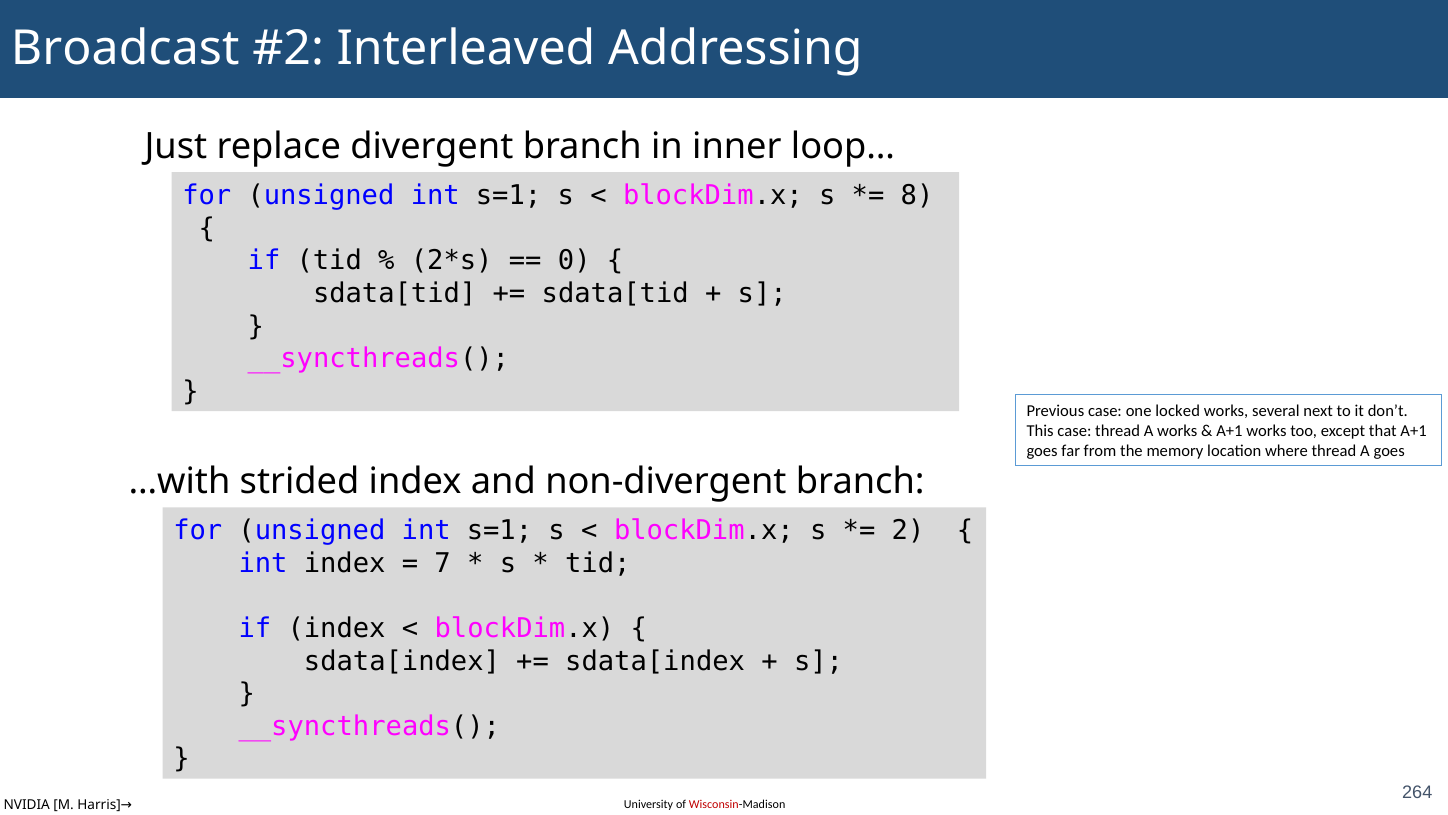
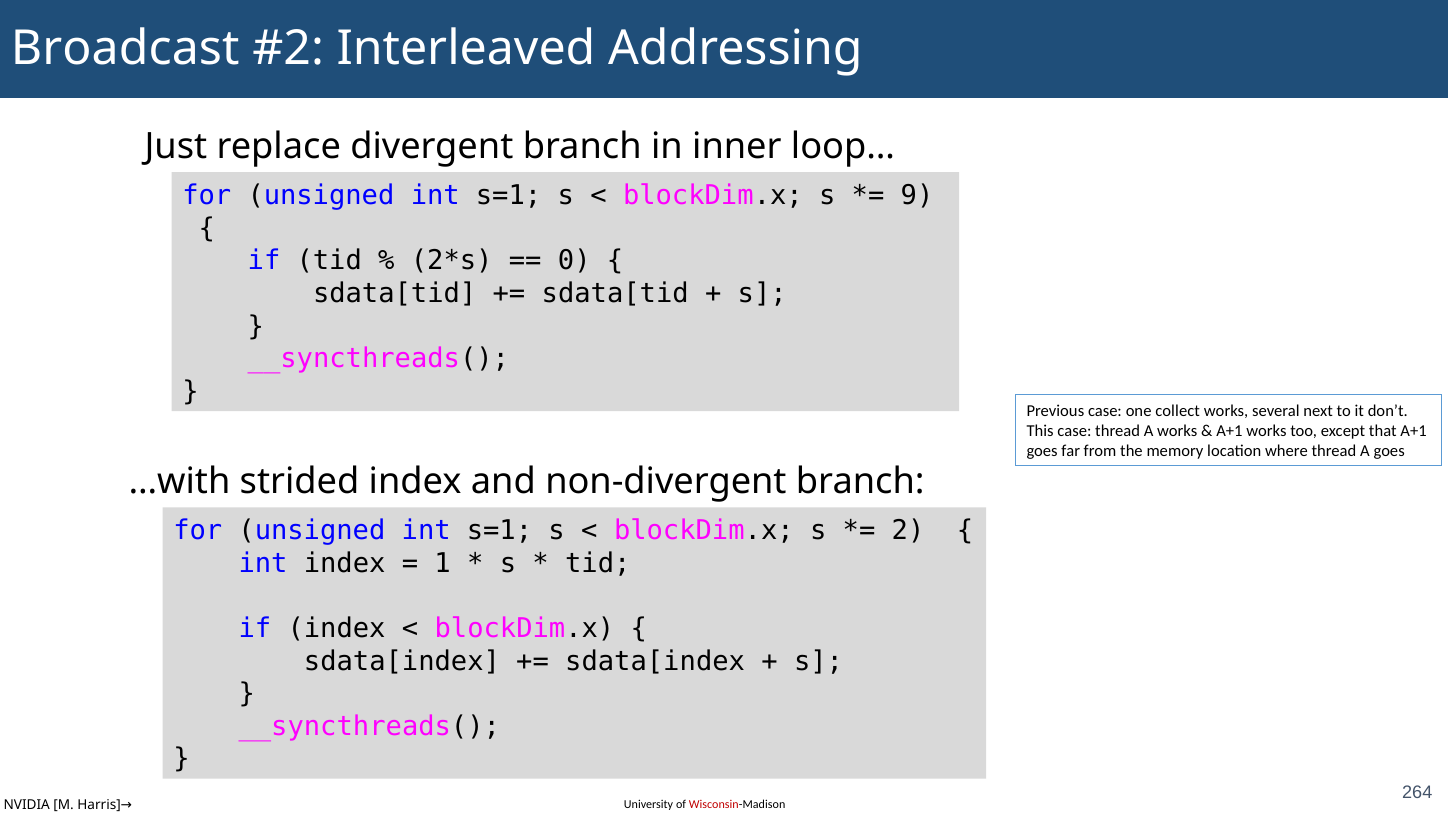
8: 8 -> 9 (917, 196)
locked: locked -> collect (1178, 411)
7: 7 -> 1 (443, 563)
